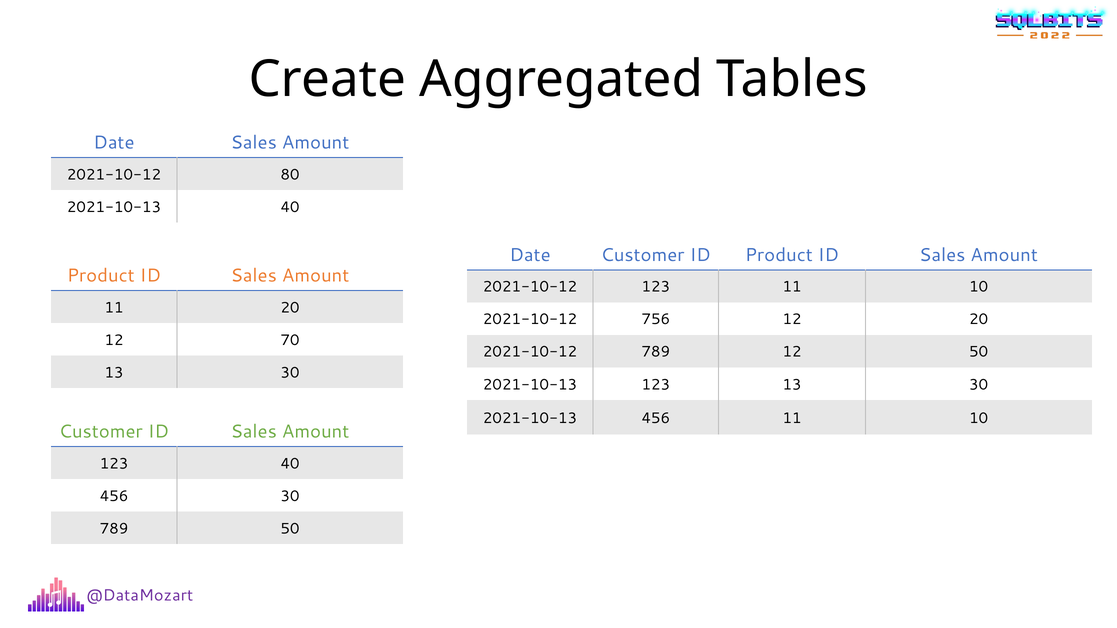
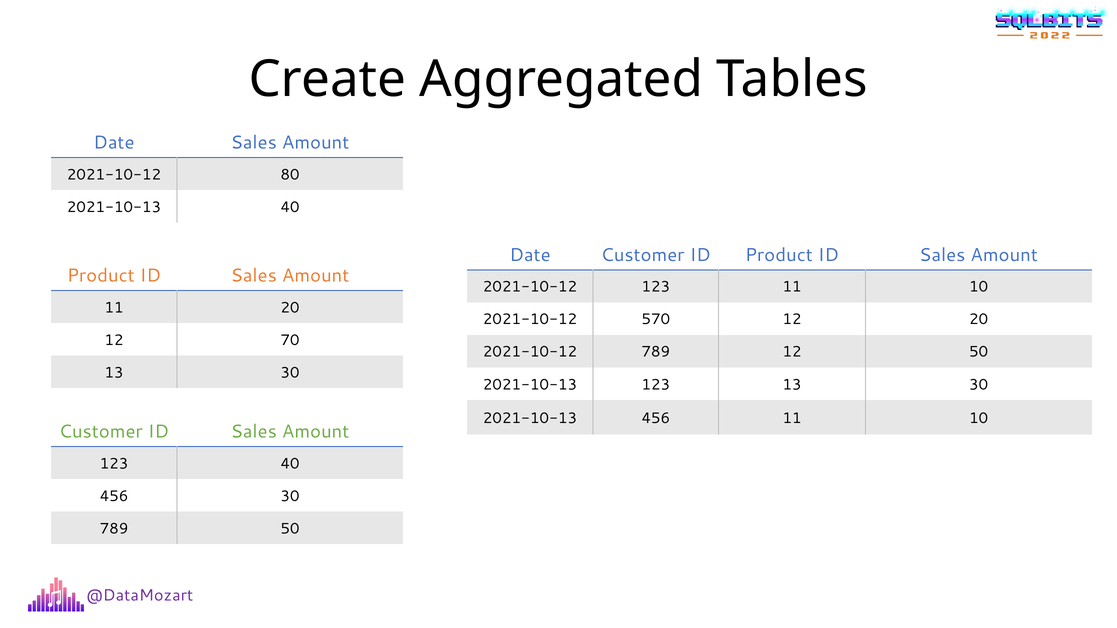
756: 756 -> 570 (656, 320)
